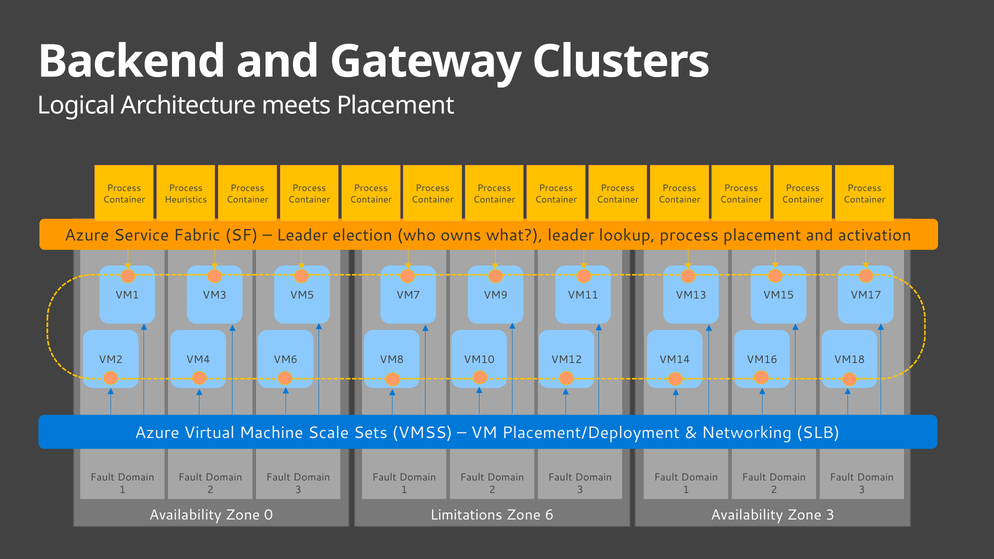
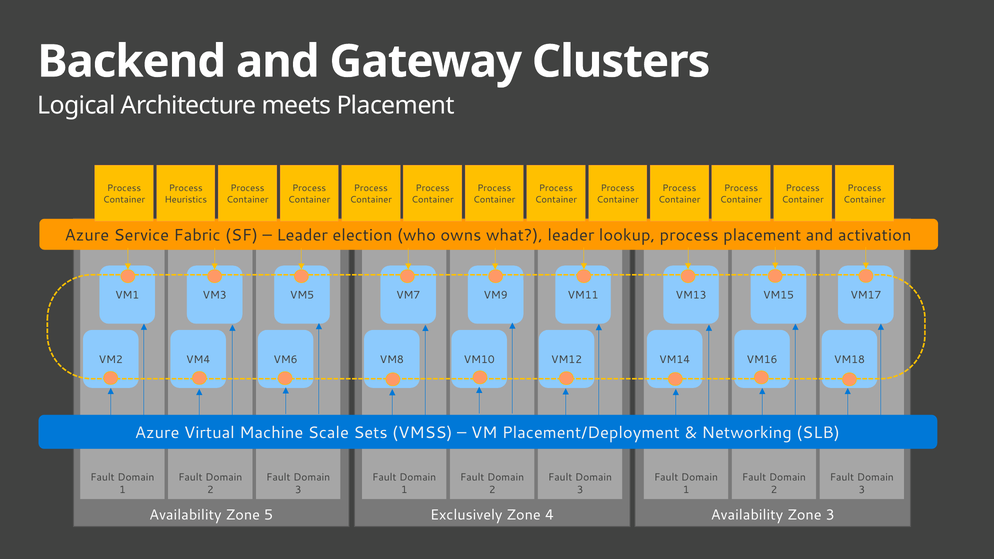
0: 0 -> 5 (269, 515)
Limitations: Limitations -> Exclusively (466, 515)
6: 6 -> 4 (549, 515)
